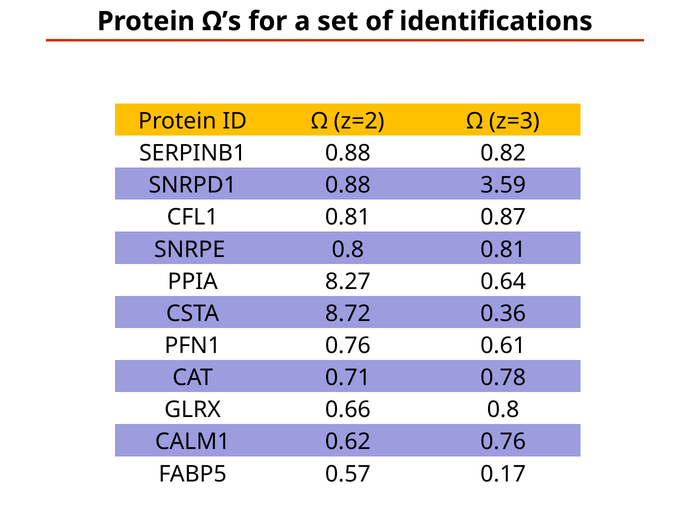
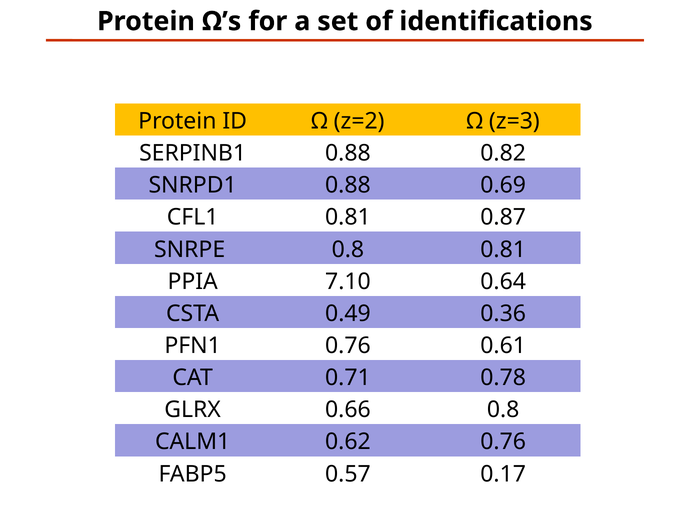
3.59: 3.59 -> 0.69 (503, 185)
8.27: 8.27 -> 7.10 (348, 282)
8.72: 8.72 -> 0.49 (348, 314)
